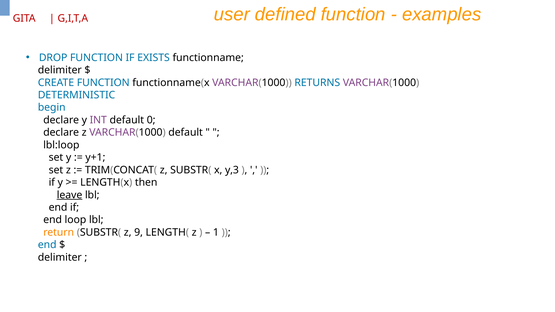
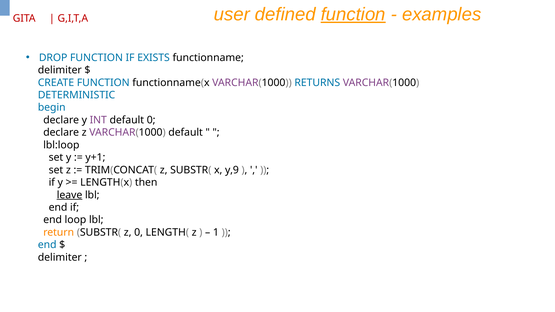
function underline: none -> present (353, 14)
y,3: y,3 -> y,9 (232, 170)
z 9: 9 -> 0 (139, 232)
